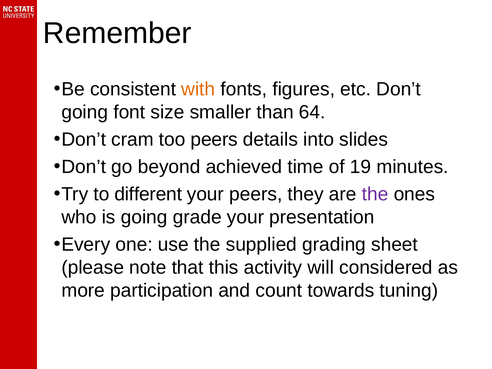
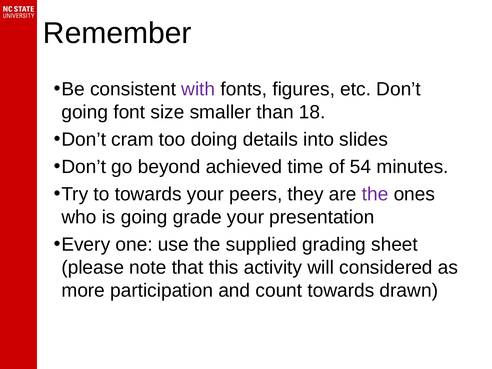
with colour: orange -> purple (198, 89)
64: 64 -> 18 (312, 112)
too peers: peers -> doing (214, 139)
19: 19 -> 54 (361, 167)
to different: different -> towards (148, 194)
tuning: tuning -> drawn (409, 290)
